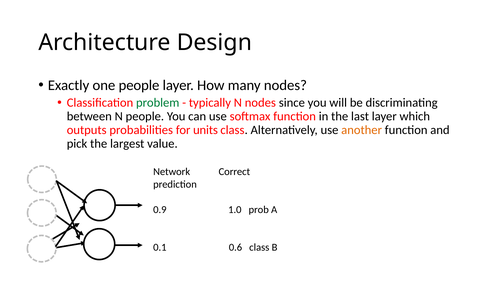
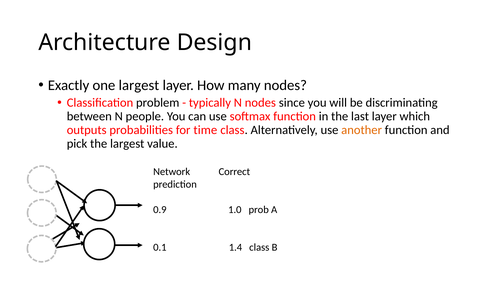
one people: people -> largest (139, 85)
problem colour: green -> black (158, 103)
units: units -> time (205, 130)
0.6: 0.6 -> 1.4 (235, 247)
